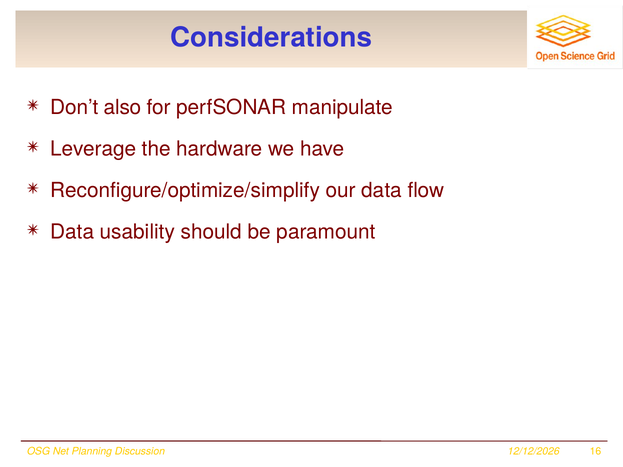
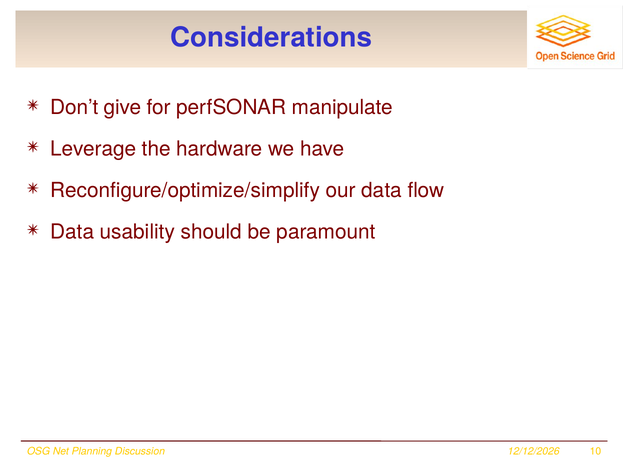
also: also -> give (123, 107)
16: 16 -> 10 (595, 451)
